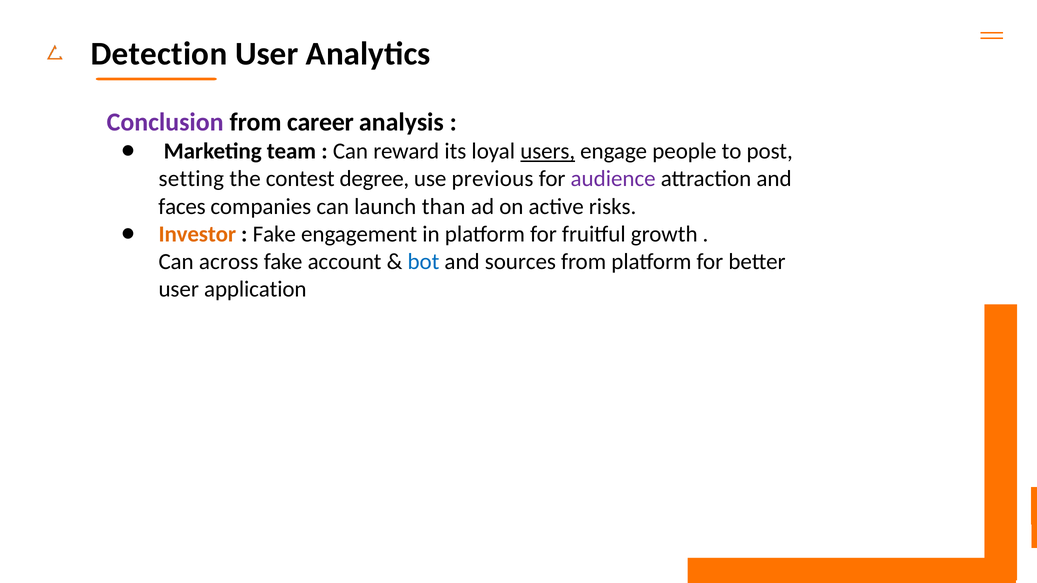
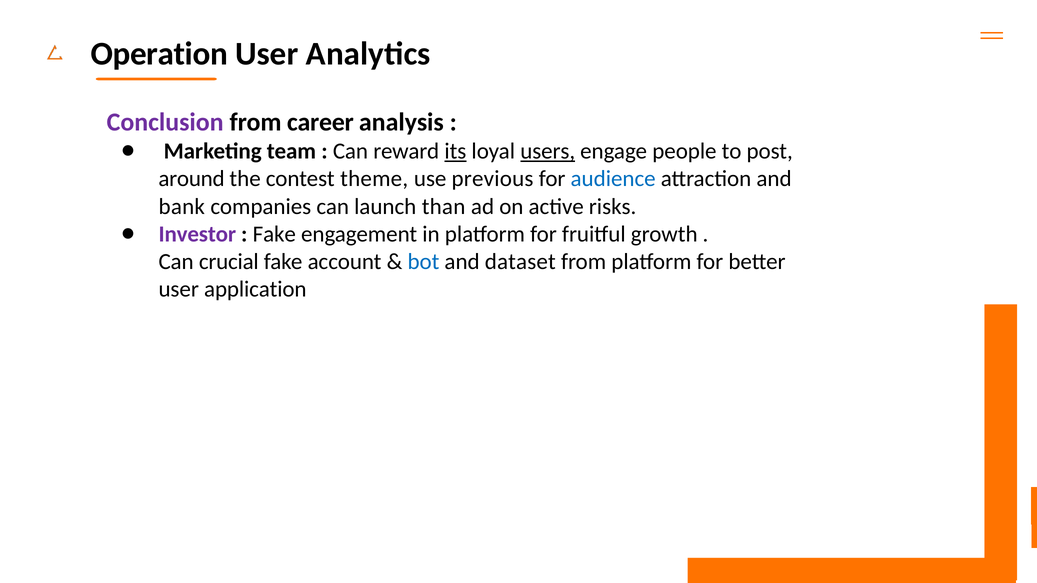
Detection: Detection -> Operation (159, 54)
its underline: none -> present (455, 151)
setting: setting -> around (192, 179)
degree: degree -> theme (374, 179)
audience colour: purple -> blue (613, 179)
faces: faces -> bank (182, 207)
Investor colour: orange -> purple (197, 234)
across: across -> crucial (229, 262)
sources: sources -> dataset (520, 262)
